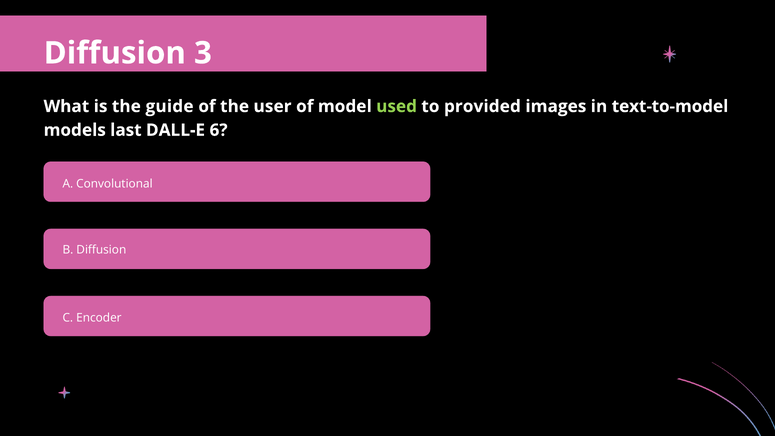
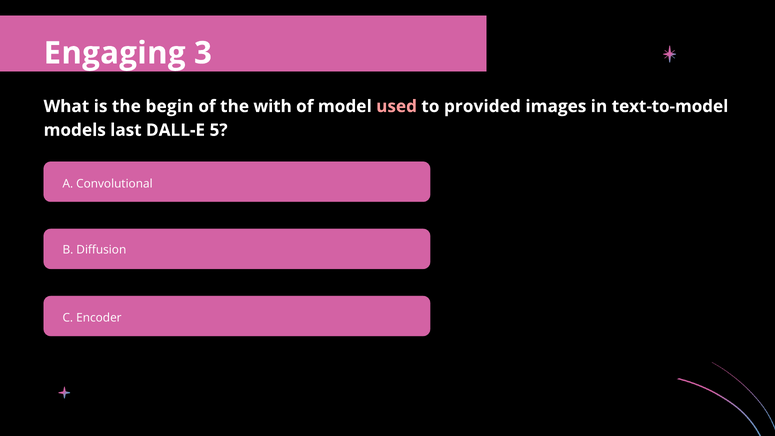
Diffusion: Diffusion -> Engaging (115, 53)
guide: guide -> begin (170, 106)
user: user -> with (273, 106)
used colour: light green -> pink (397, 106)
6: 6 -> 5 (219, 130)
